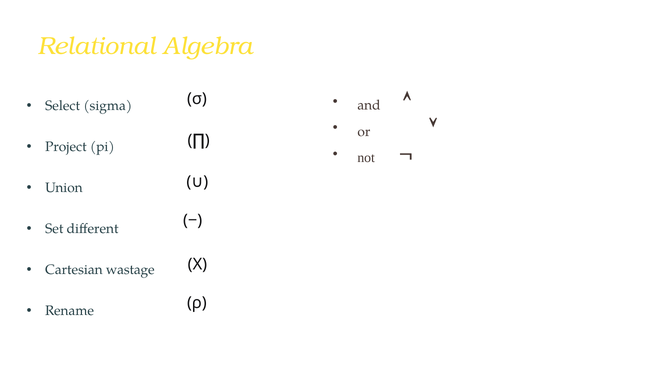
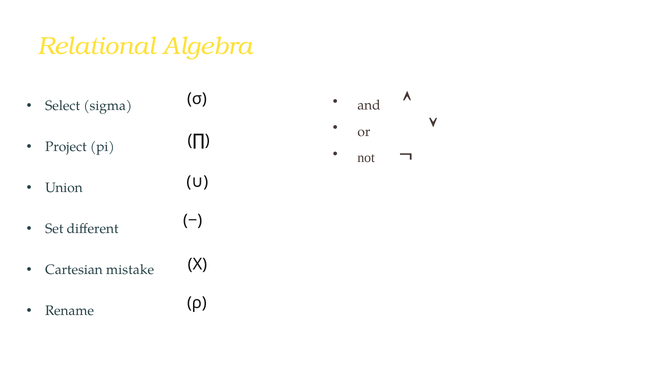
wastage: wastage -> mistake (130, 270)
